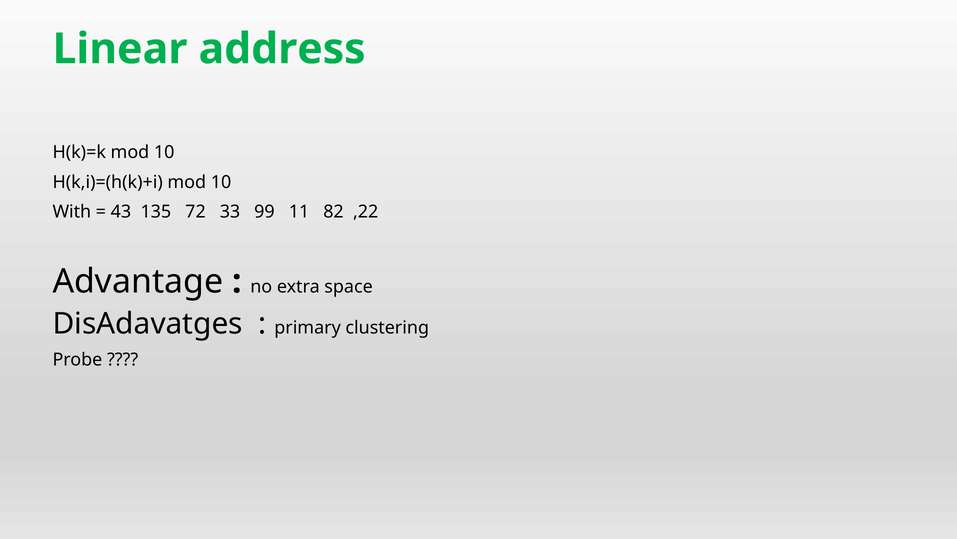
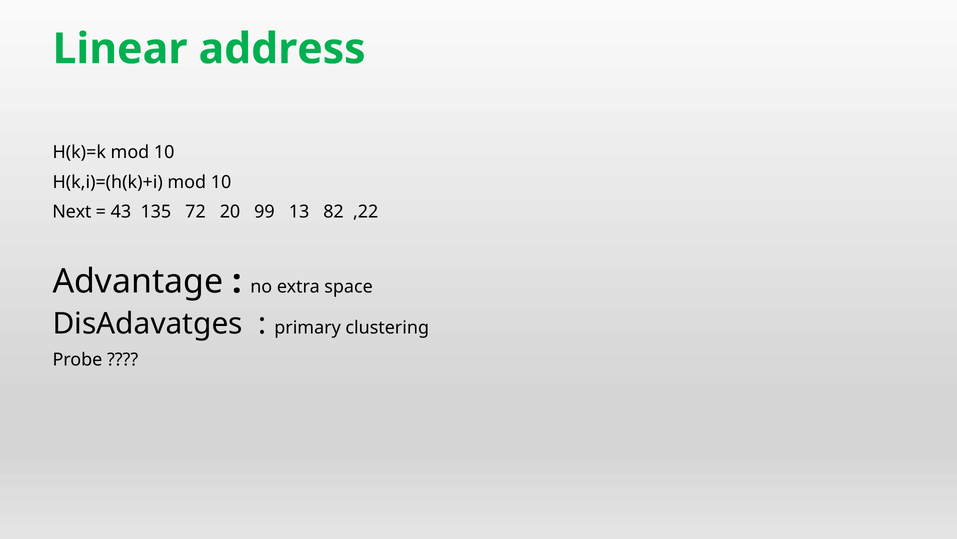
With: With -> Next (72, 212)
33: 33 -> 20 (230, 212)
11: 11 -> 13 (299, 212)
